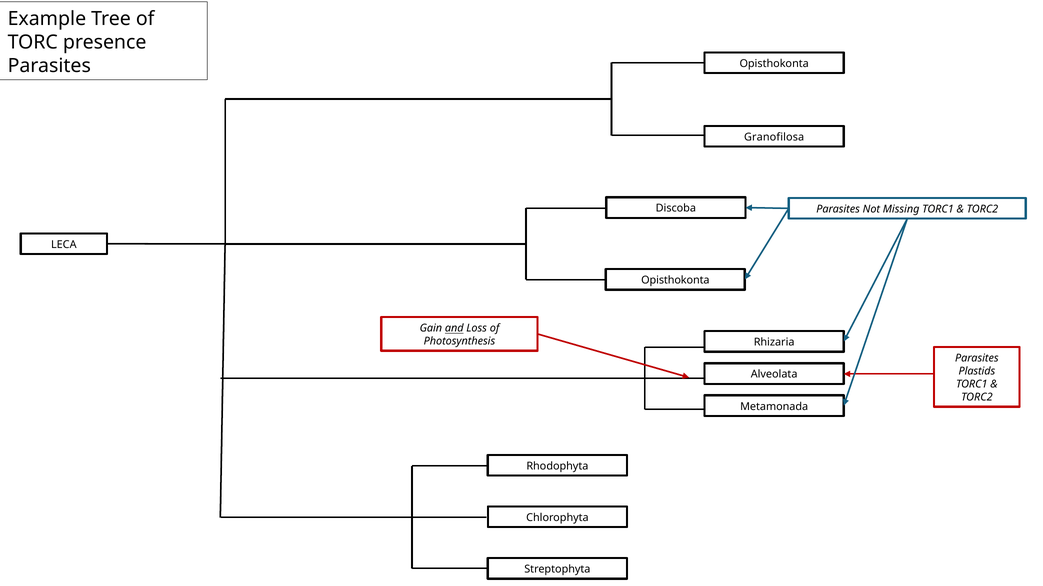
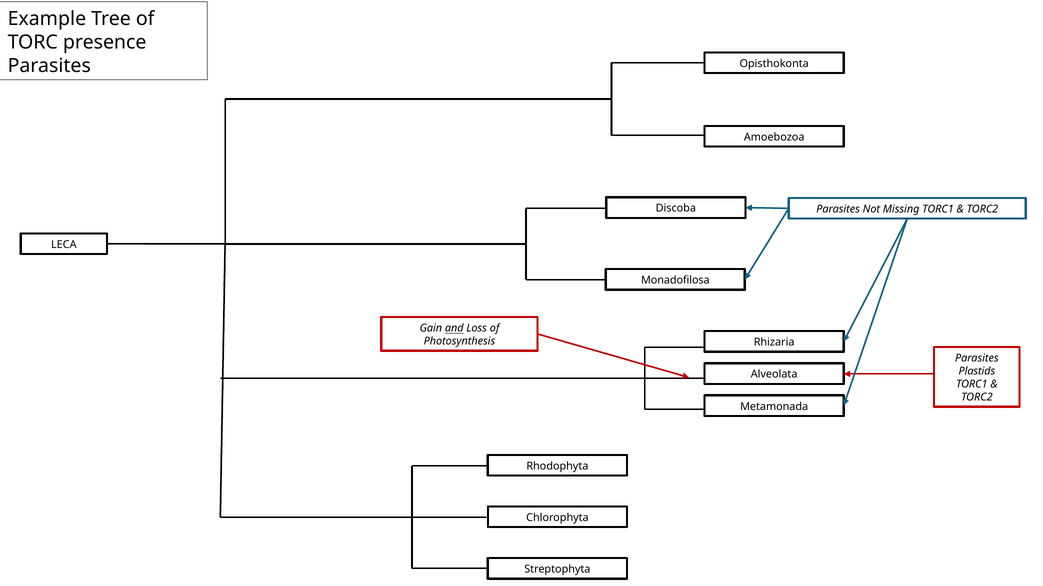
Granofilosa: Granofilosa -> Amoebozoa (774, 137)
Opisthokonta: Opisthokonta -> Monadofilosa (675, 281)
